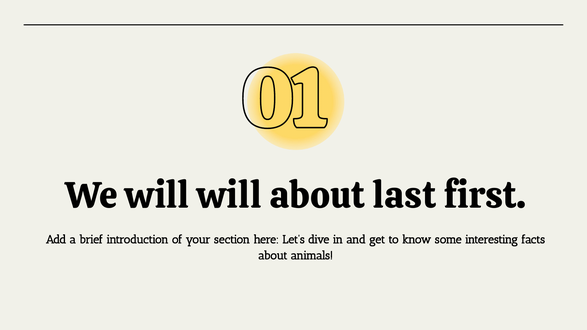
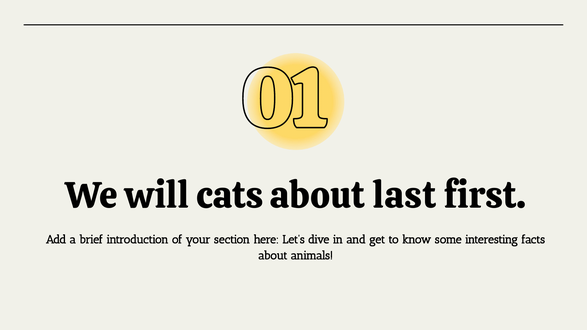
will will: will -> cats (230, 196)
